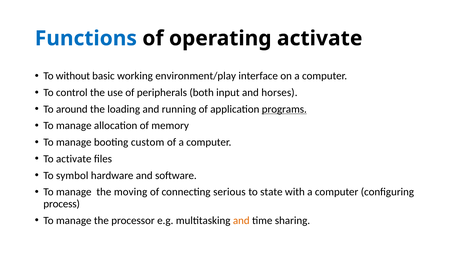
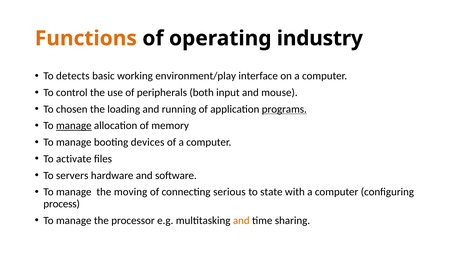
Functions colour: blue -> orange (86, 38)
operating activate: activate -> industry (320, 38)
without: without -> detects (73, 76)
horses: horses -> mouse (279, 93)
around: around -> chosen (72, 109)
manage underline: none -> present (74, 126)
custom: custom -> devices (148, 142)
symbol: symbol -> servers (72, 175)
